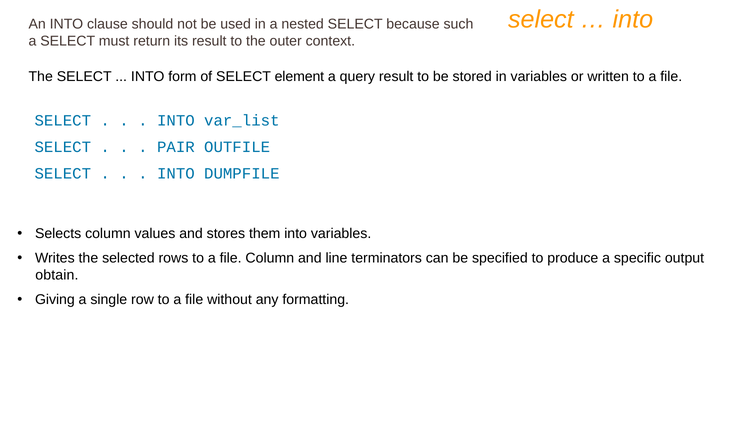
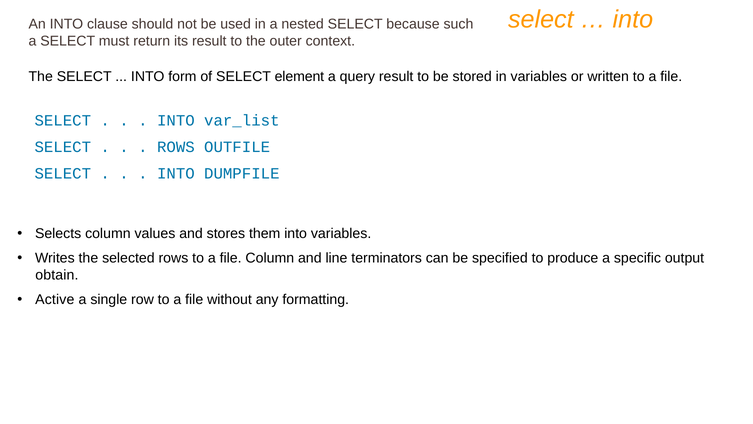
PAIR: PAIR -> ROWS (176, 147)
Giving: Giving -> Active (55, 299)
